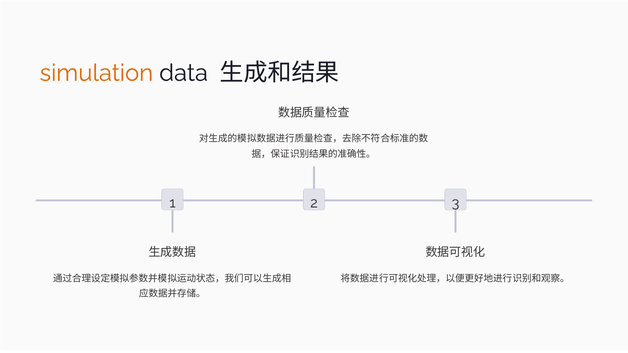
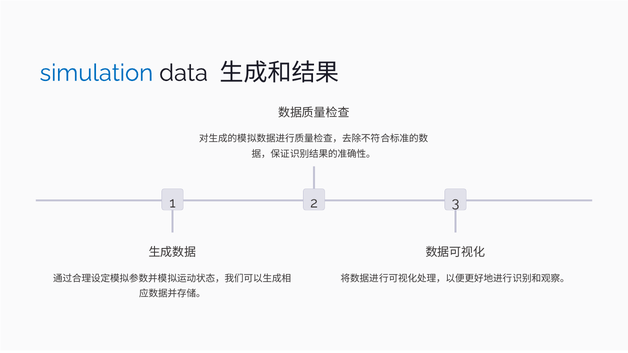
simulation colour: orange -> blue (96, 73)
